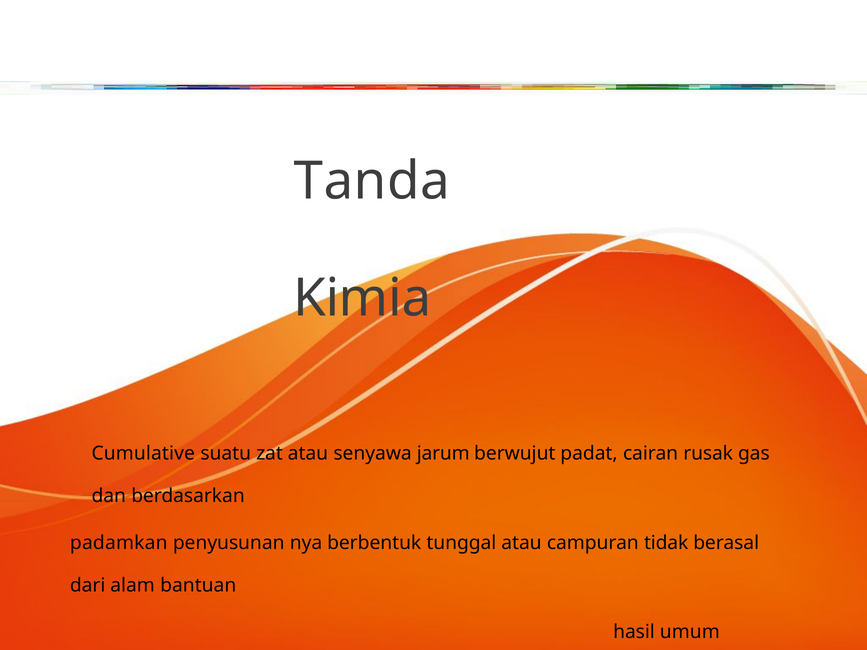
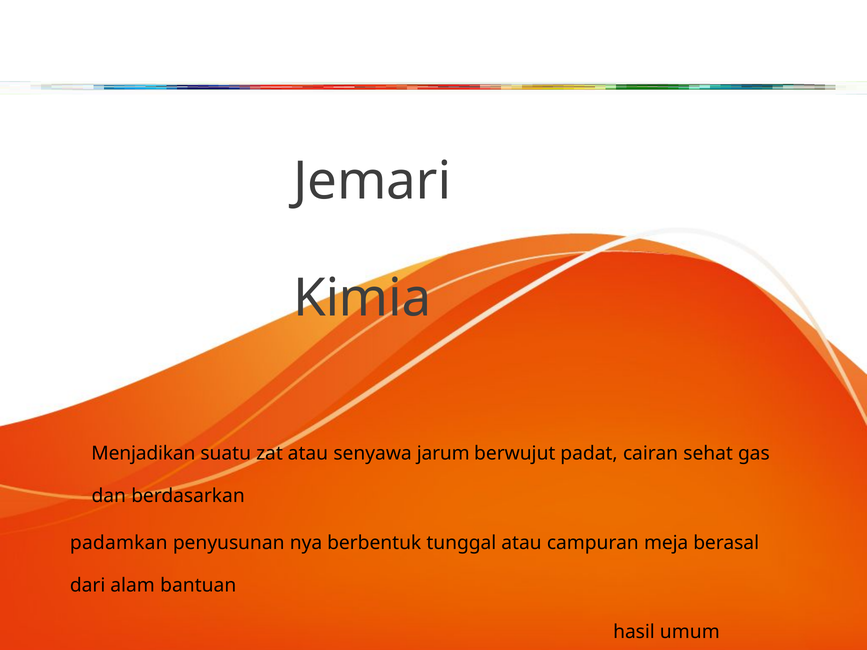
Tanda: Tanda -> Jemari (372, 181)
Cumulative: Cumulative -> Menjadikan (143, 454)
rusak: rusak -> sehat (708, 454)
tidak: tidak -> meja (666, 543)
